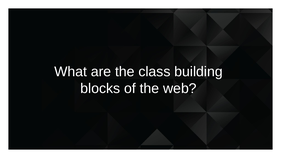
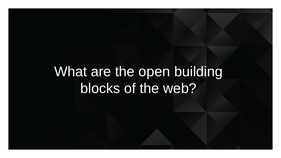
class: class -> open (154, 72)
